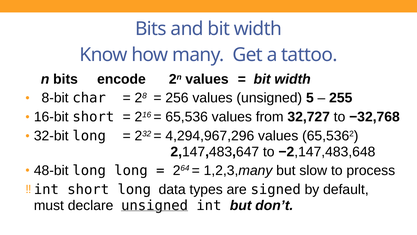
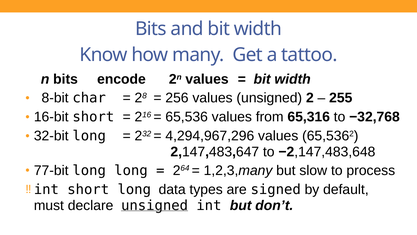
5: 5 -> 2 (310, 98)
32,727: 32,727 -> 65,316 (309, 117)
48-bit: 48-bit -> 77-bit (51, 170)
